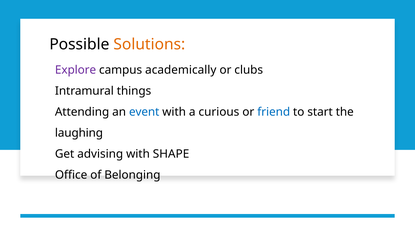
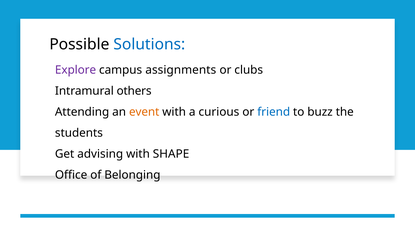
Solutions colour: orange -> blue (149, 44)
academically: academically -> assignments (181, 70)
things: things -> others (134, 91)
event colour: blue -> orange (144, 112)
start: start -> buzz (320, 112)
laughing: laughing -> students (79, 133)
